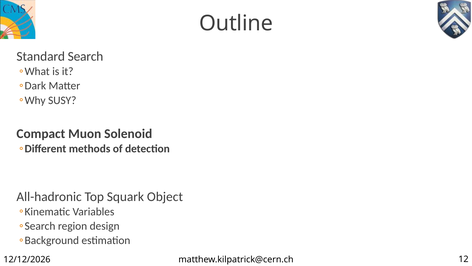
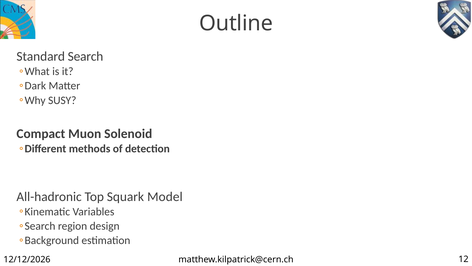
Object: Object -> Model (165, 196)
